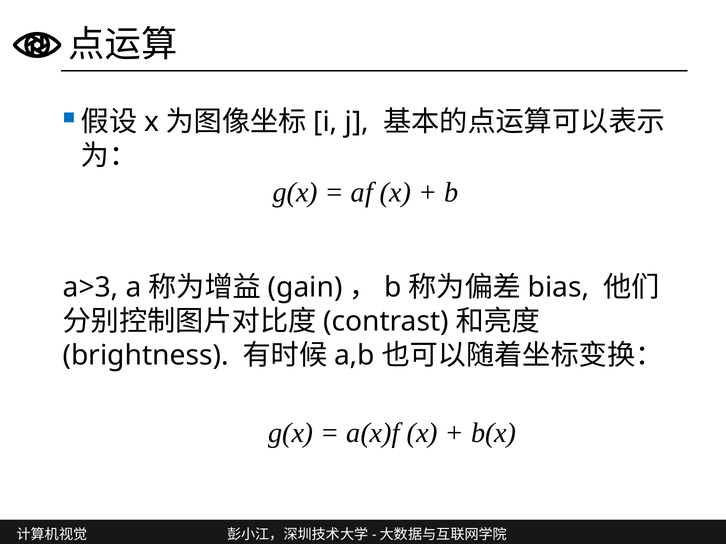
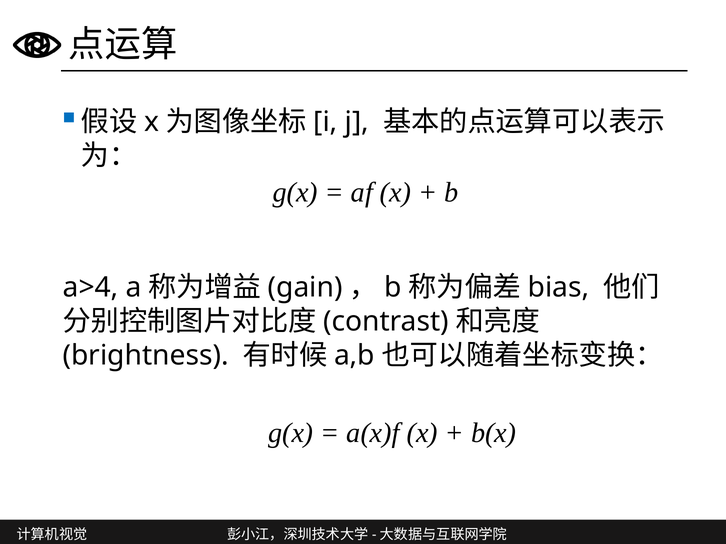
a>3: a>3 -> a>4 (91, 288)
